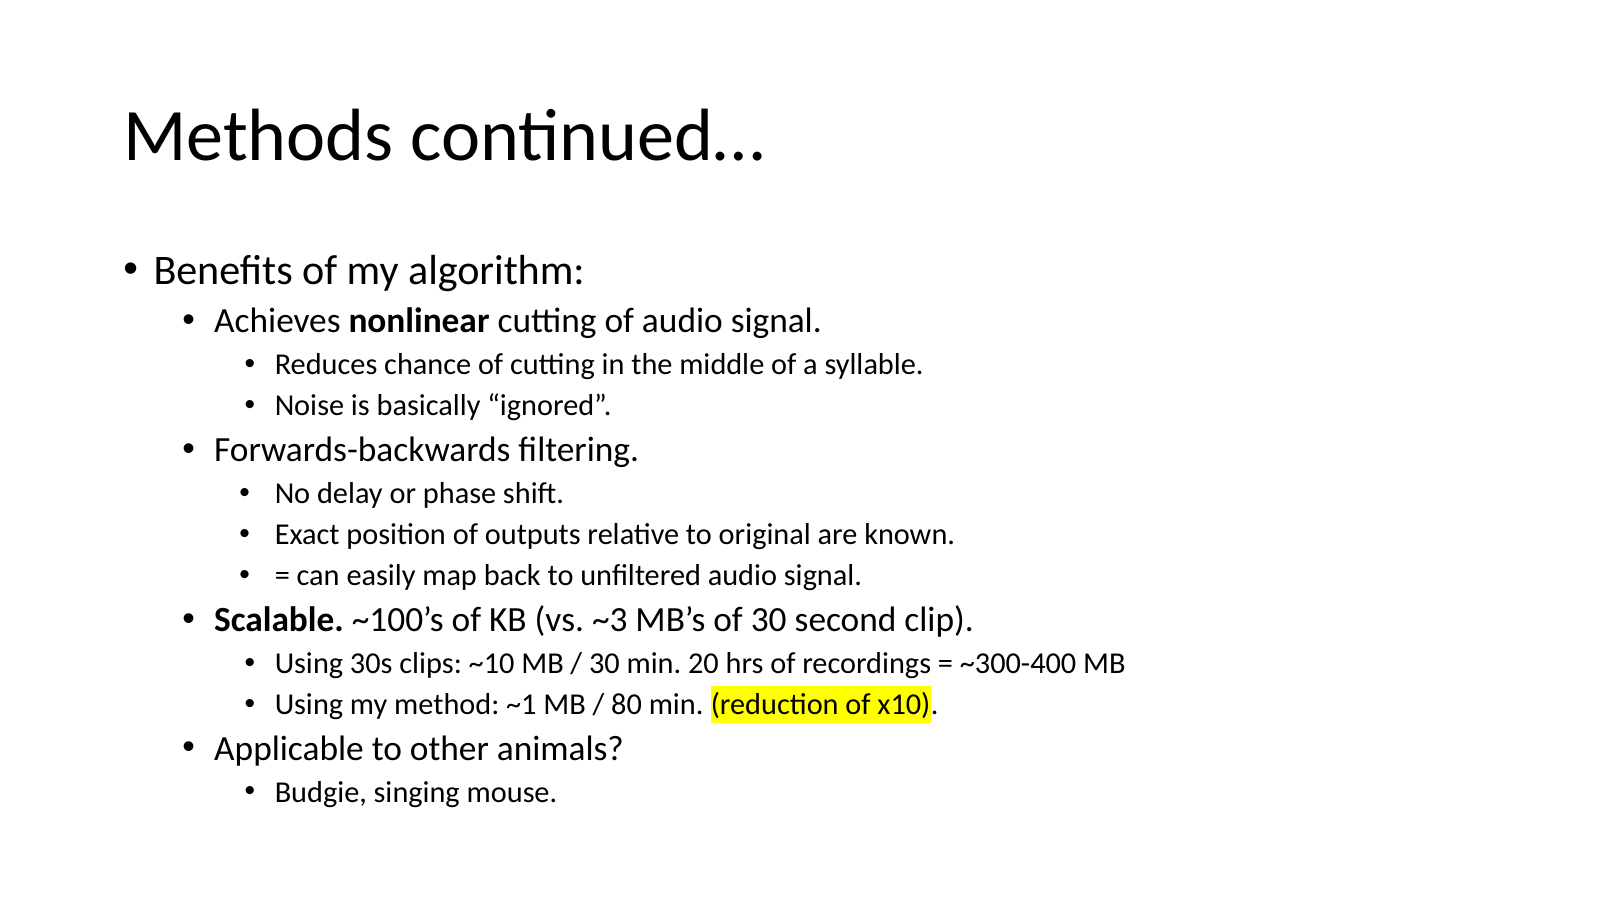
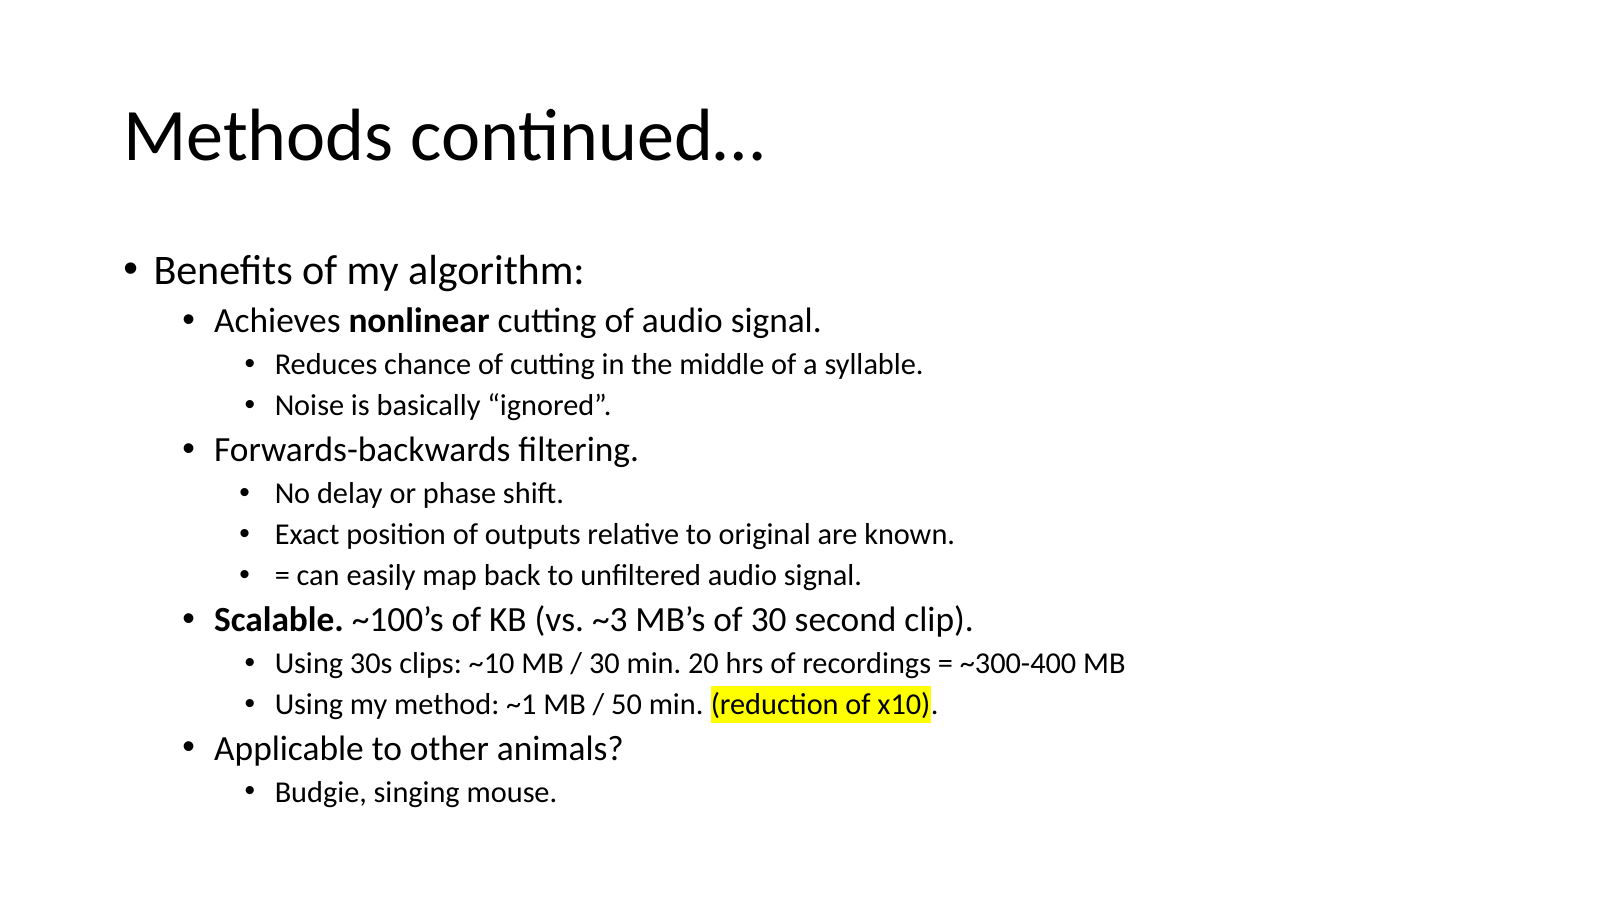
80: 80 -> 50 (627, 705)
